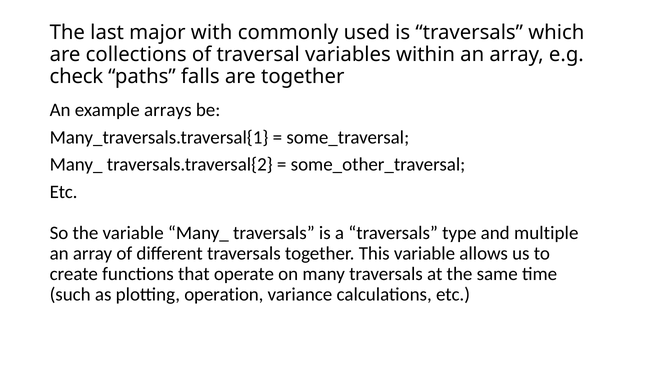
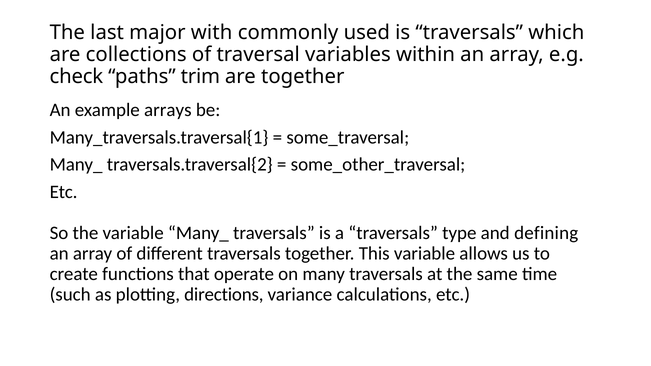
falls: falls -> trim (200, 77)
multiple: multiple -> defining (546, 233)
operation: operation -> directions (224, 295)
